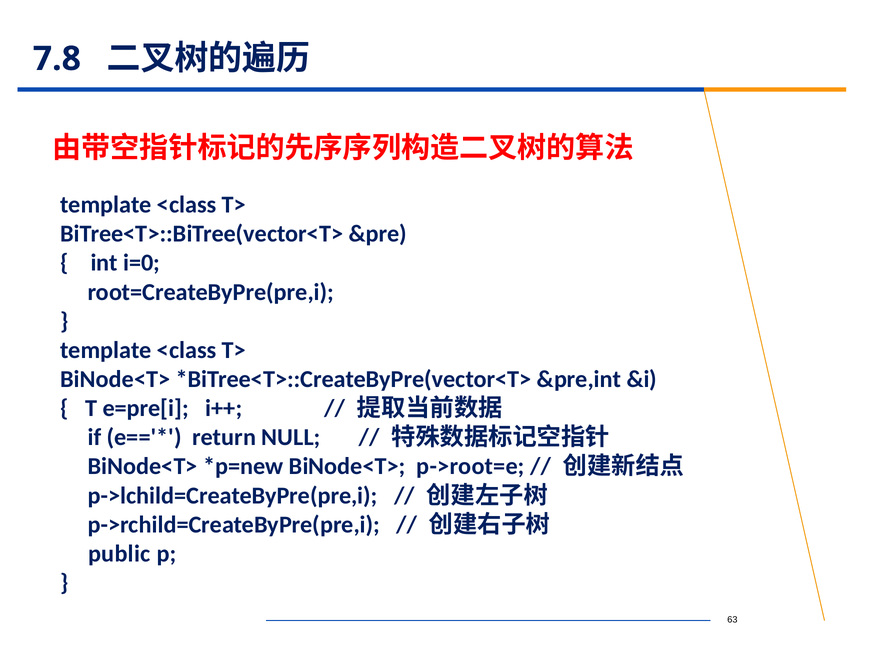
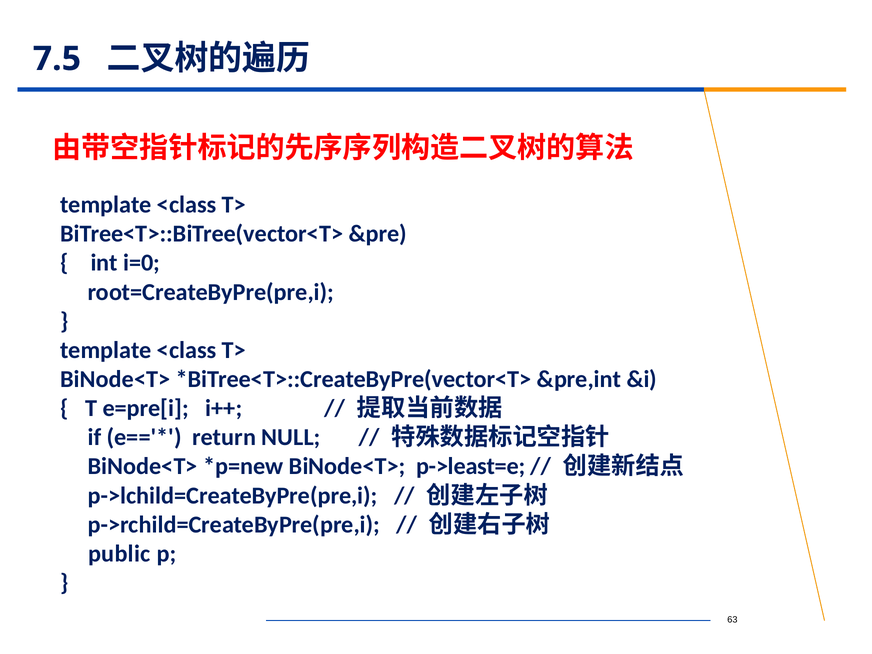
7.8: 7.8 -> 7.5 (57, 59)
p->root=e: p->root=e -> p->least=e (471, 466)
